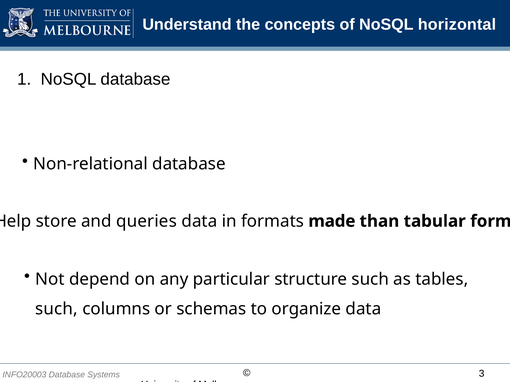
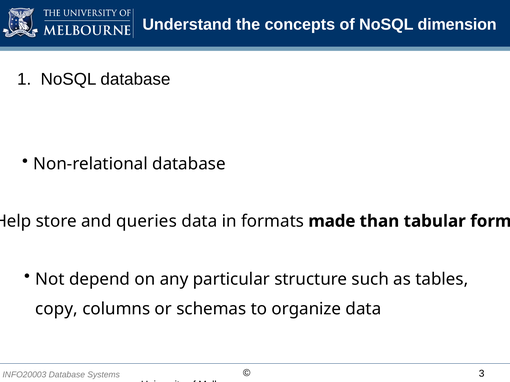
horizontal: horizontal -> dimension (457, 24)
such: such -> copy (57, 309)
